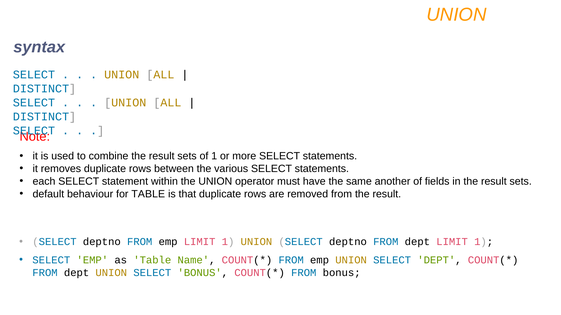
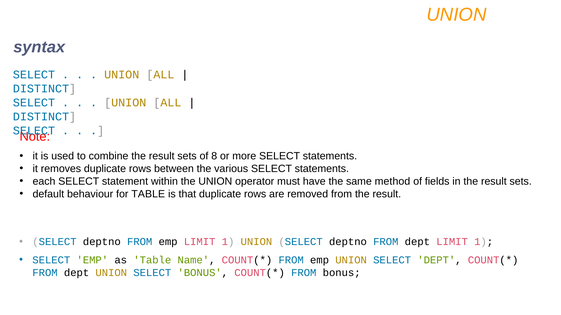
of 1: 1 -> 8 (214, 156)
another: another -> method (392, 182)
